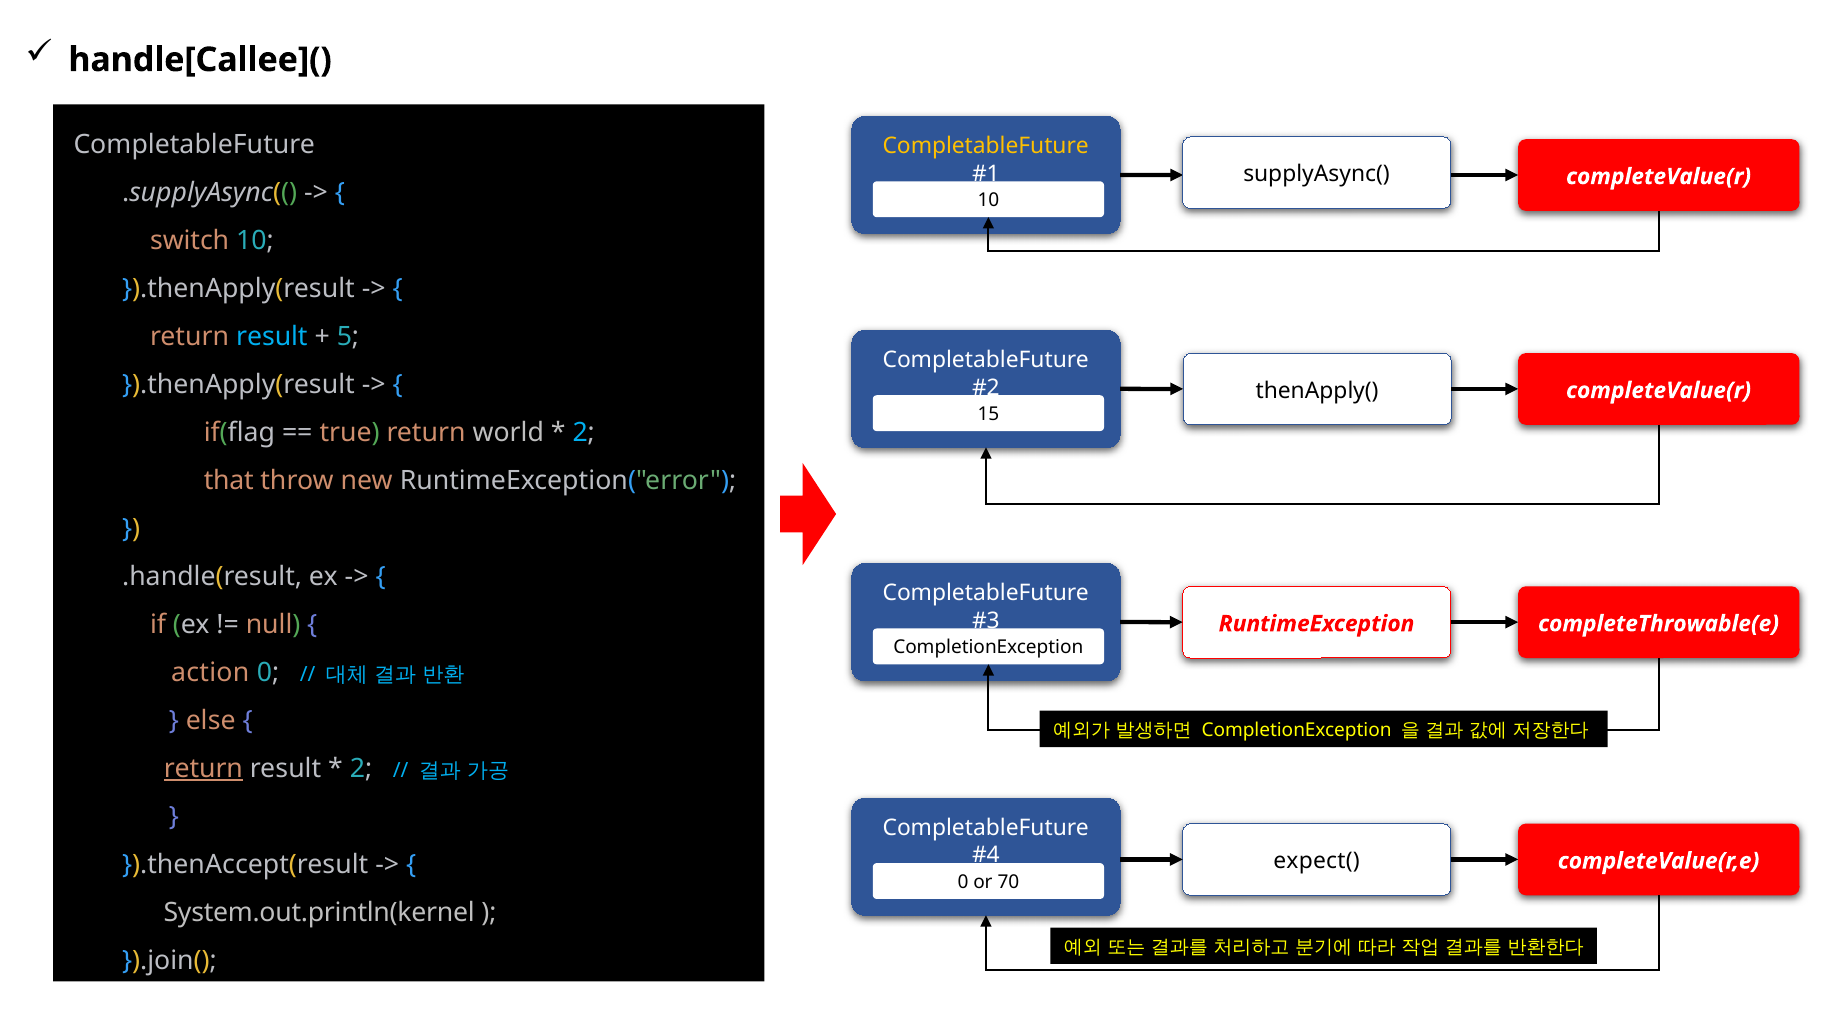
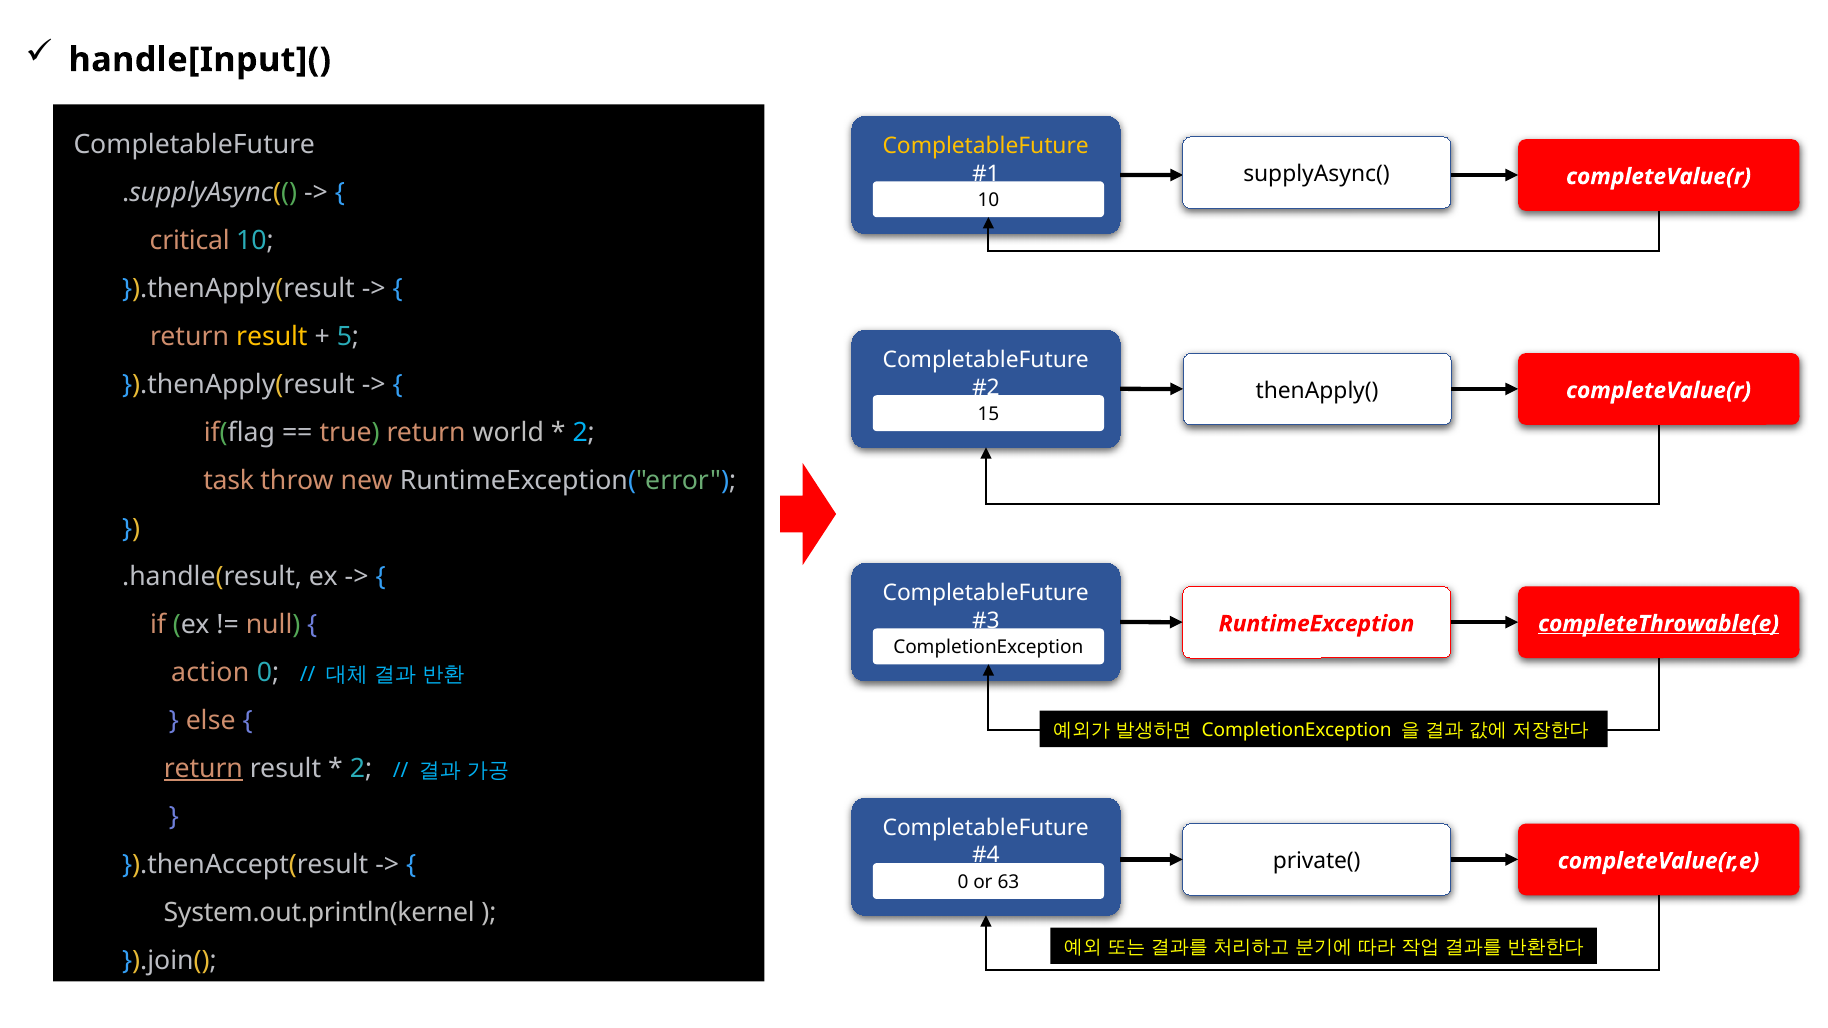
handle[Callee](: handle[Callee]( -> handle[Input]( (200, 60)
switch: switch -> critical (190, 241)
result colour: light blue -> yellow (272, 337)
that: that -> task (229, 481)
completeThrowable(e underline: none -> present (1659, 624)
expect(: expect( -> private( (1317, 861)
70: 70 -> 63 (1008, 883)
